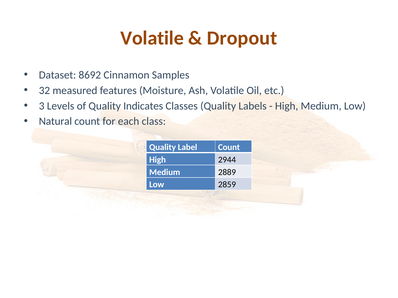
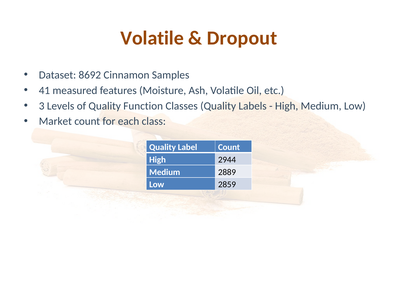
32: 32 -> 41 (44, 91)
Indicates: Indicates -> Function (143, 106)
Natural: Natural -> Market (55, 122)
